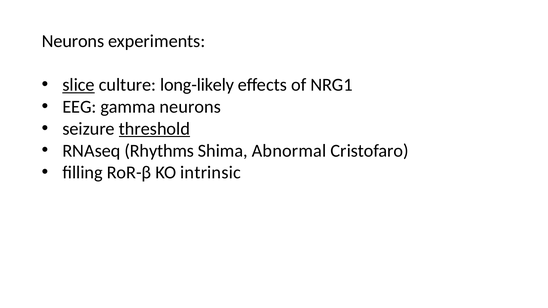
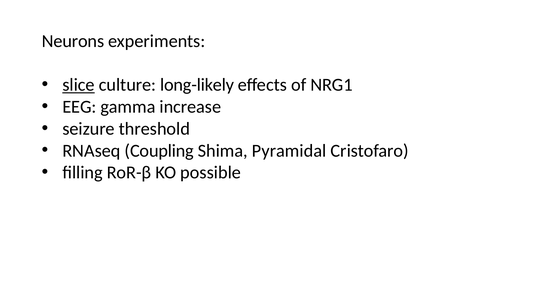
gamma neurons: neurons -> increase (190, 107)
threshold underline: present -> none (154, 129)
Rhythms: Rhythms -> Coupling (159, 151)
Abnormal: Abnormal -> Pyramidal (289, 151)
intrinsic: intrinsic -> possible (211, 173)
